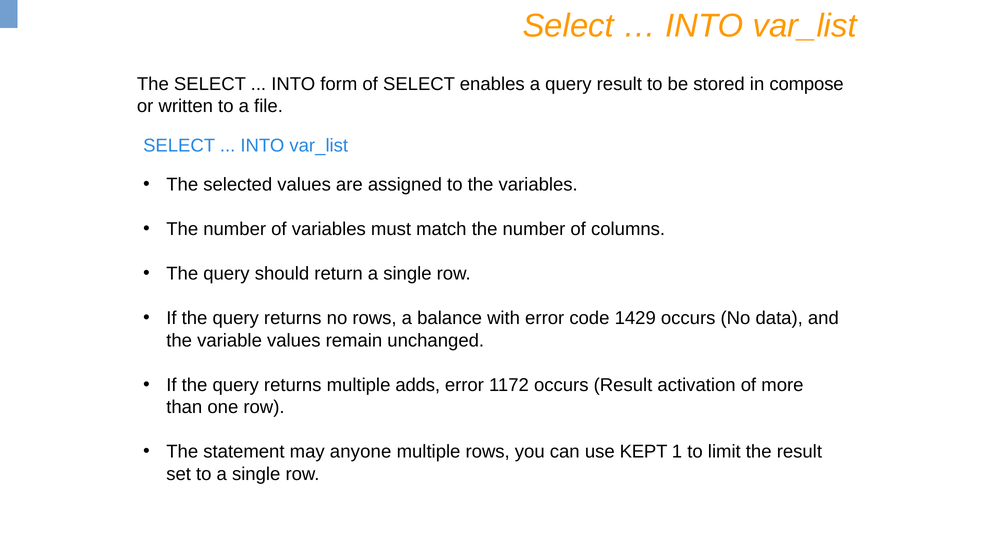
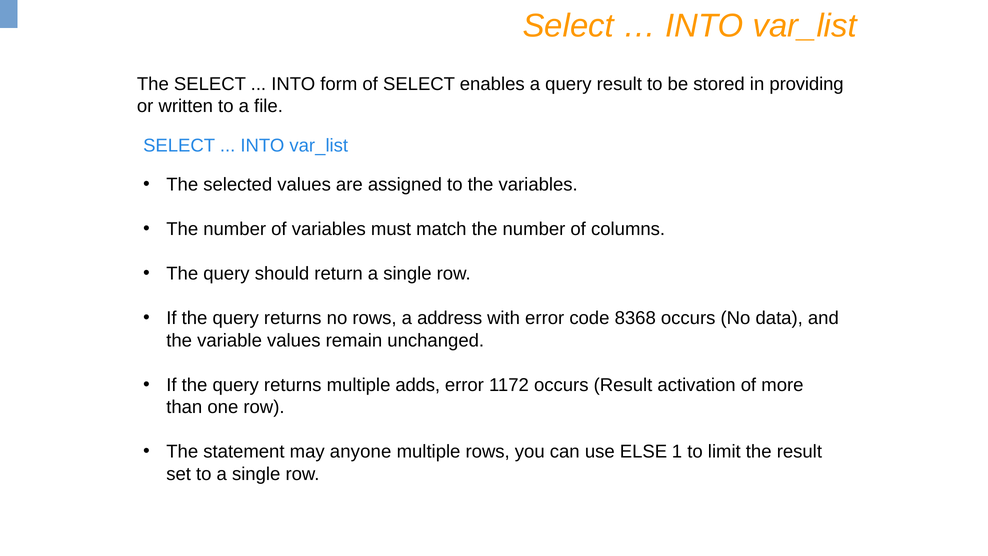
compose: compose -> providing (807, 84)
balance: balance -> address (450, 318)
1429: 1429 -> 8368 (635, 318)
KEPT: KEPT -> ELSE (643, 451)
